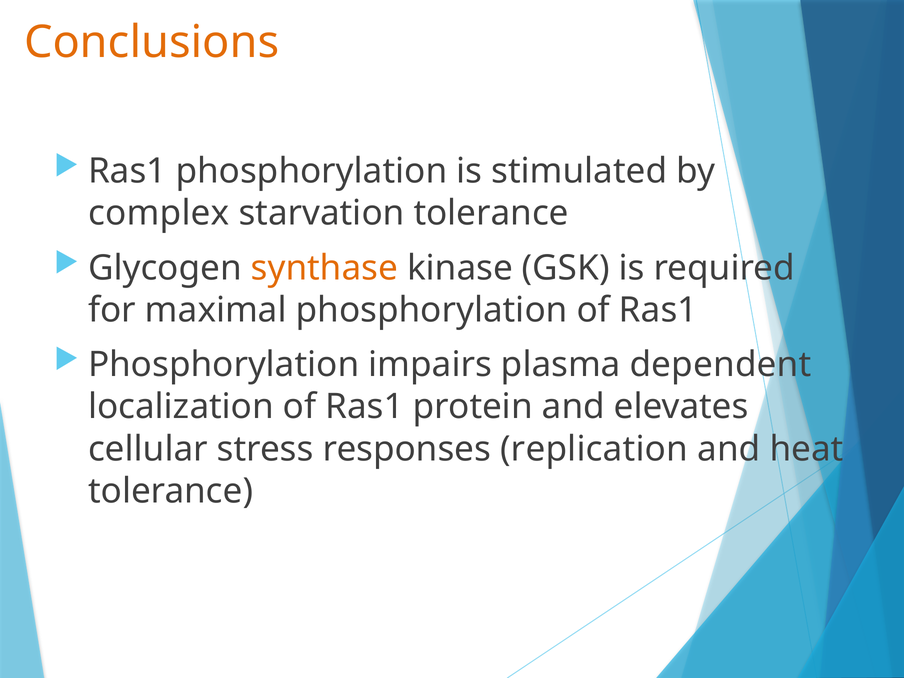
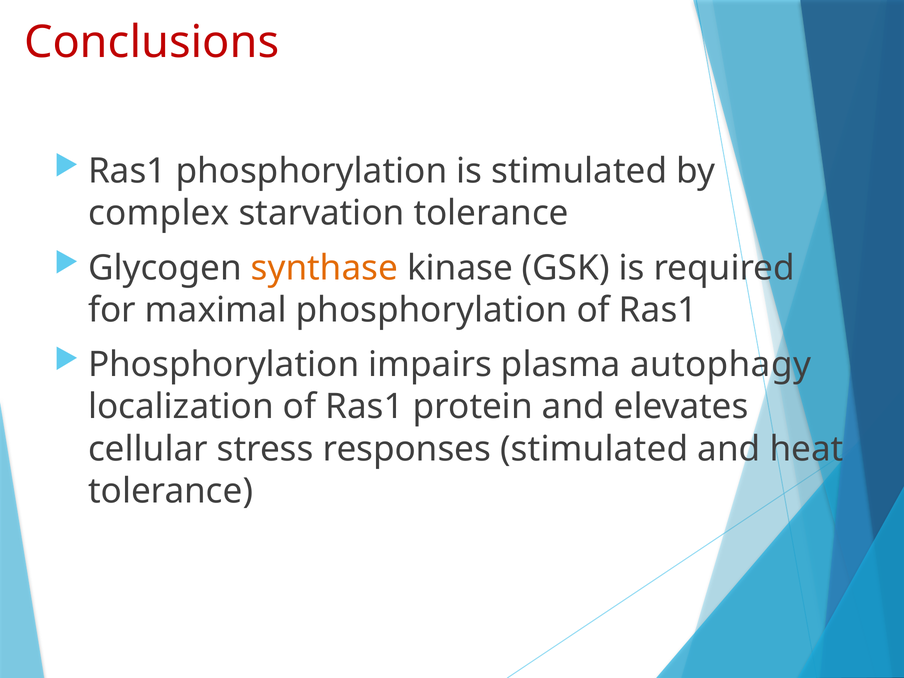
Conclusions colour: orange -> red (152, 42)
dependent: dependent -> autophagy (721, 365)
responses replication: replication -> stimulated (594, 449)
